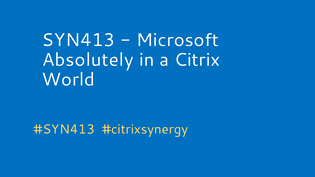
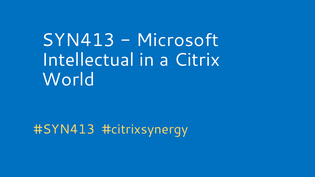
Absolutely: Absolutely -> Intellectual (88, 60)
